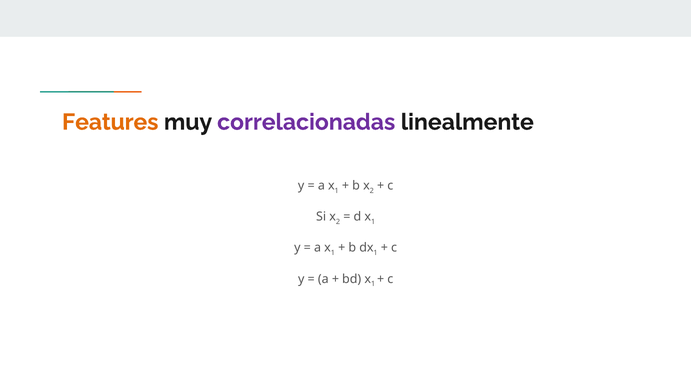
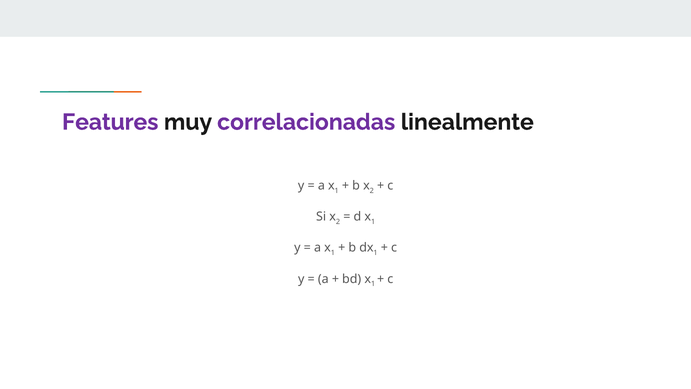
Features colour: orange -> purple (110, 122)
